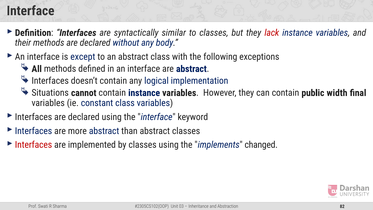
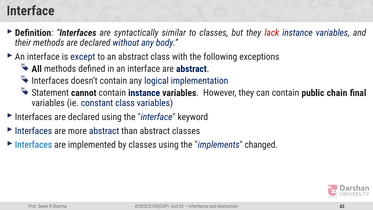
Situations: Situations -> Statement (50, 93)
width: width -> chain (337, 93)
Interfaces colour: red -> blue (34, 145)
